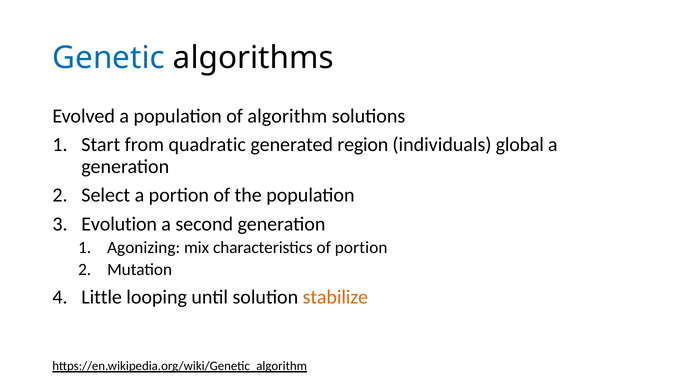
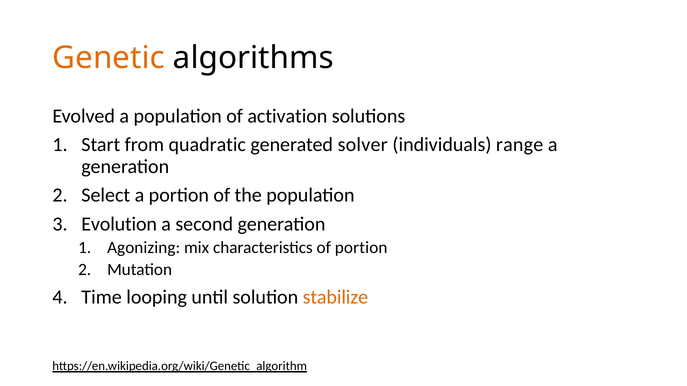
Genetic colour: blue -> orange (109, 58)
algorithm: algorithm -> activation (287, 116)
region: region -> solver (363, 145)
global: global -> range (520, 145)
Little: Little -> Time (102, 297)
